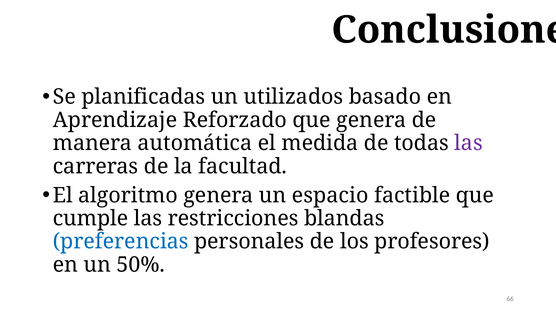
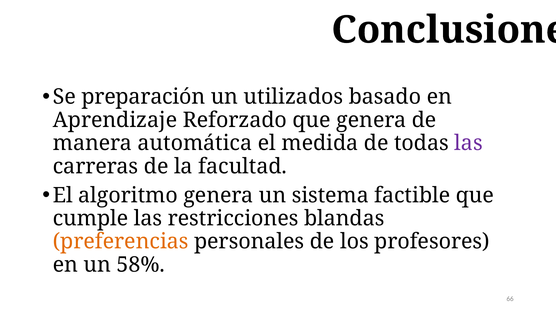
planificadas: planificadas -> preparación (143, 97)
espacio: espacio -> sistema (330, 195)
preferencias colour: blue -> orange (121, 241)
50%: 50% -> 58% (141, 265)
